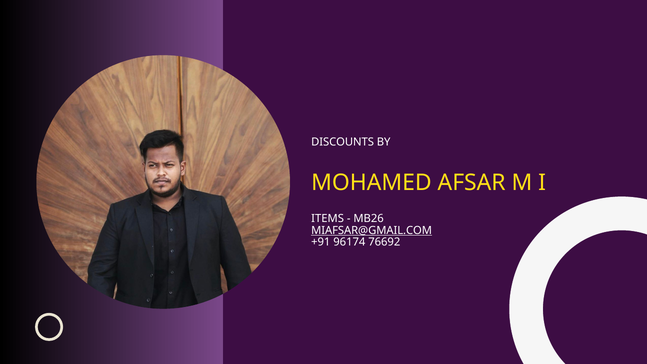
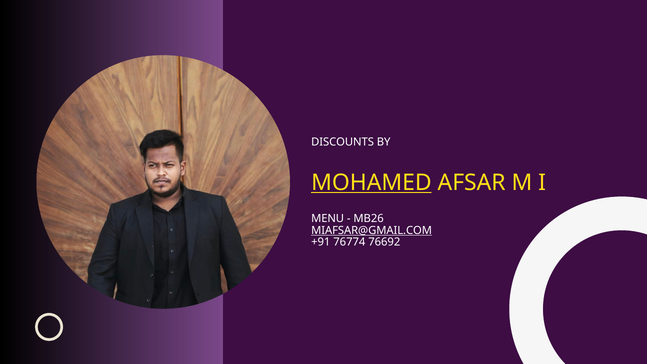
MOHAMED underline: none -> present (371, 183)
ITEMS: ITEMS -> MENU (328, 219)
96174: 96174 -> 76774 (349, 242)
